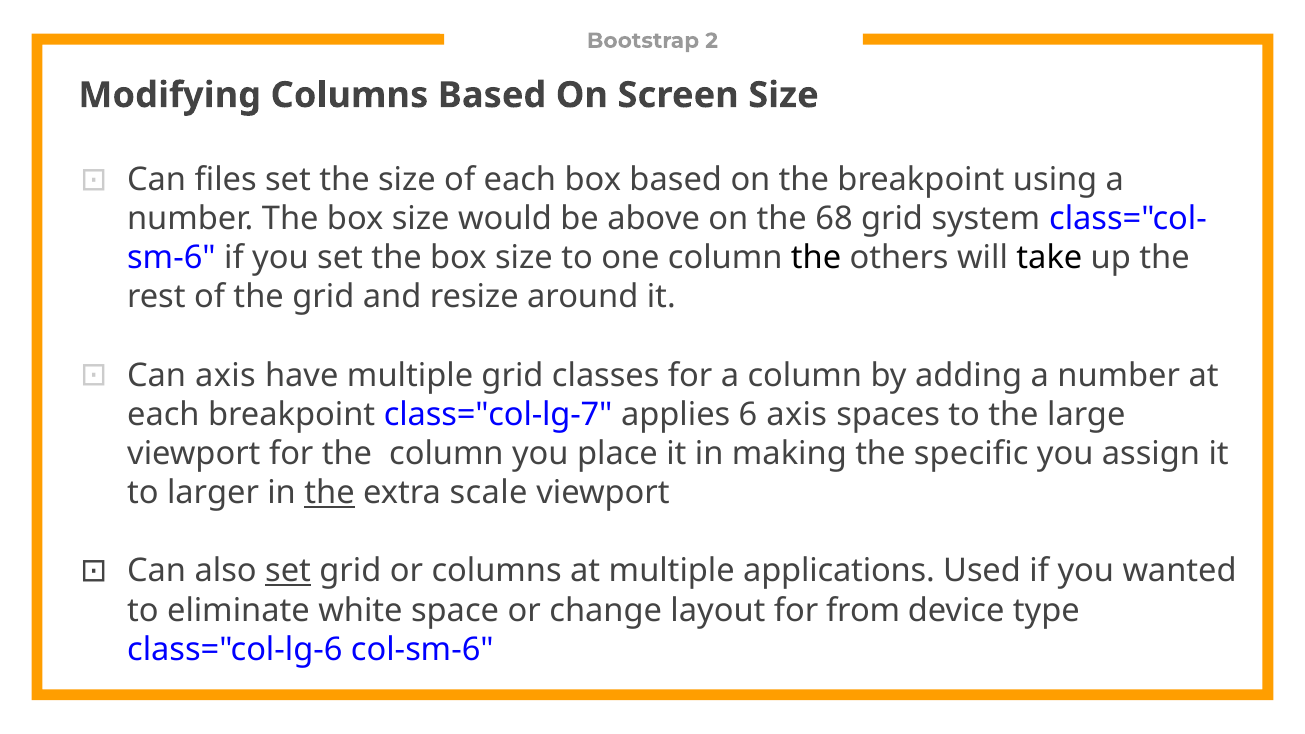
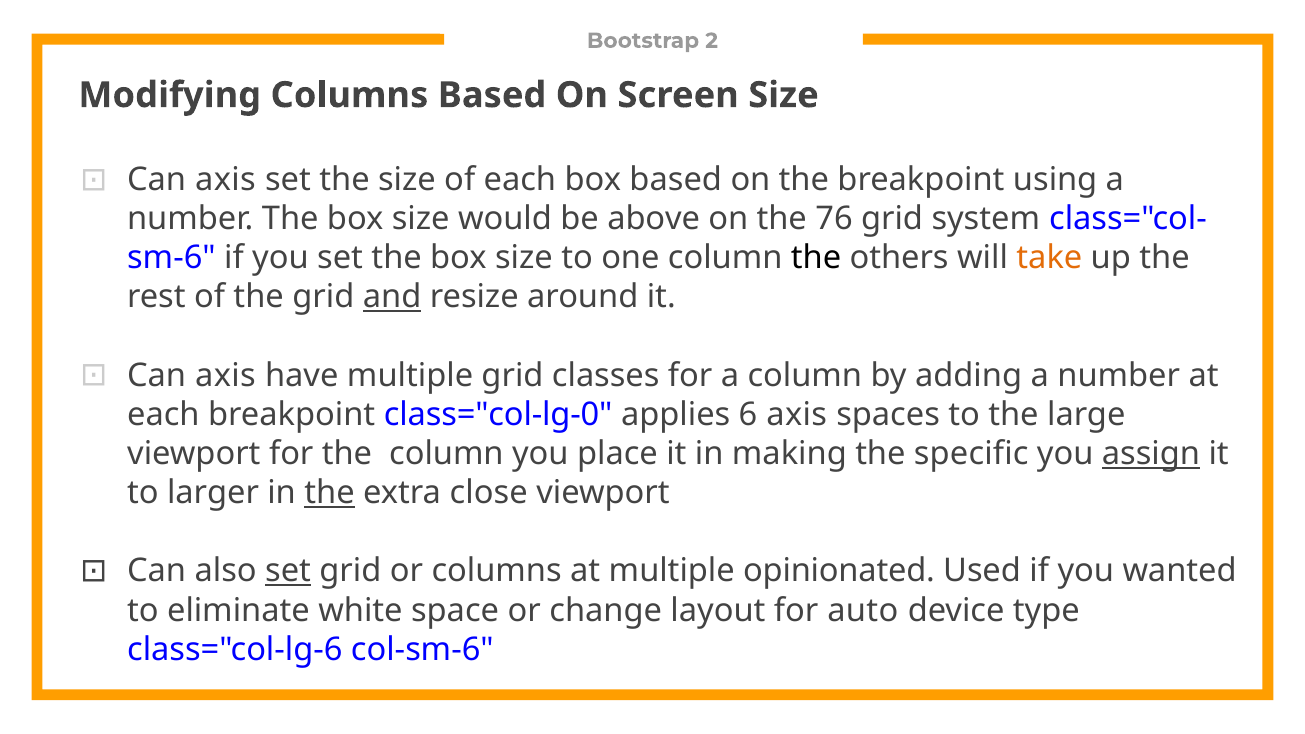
files: files -> axis (226, 180)
68: 68 -> 76 (834, 219)
take colour: black -> orange (1049, 258)
and underline: none -> present (392, 297)
class="col-lg-7: class="col-lg-7 -> class="col-lg-0 (498, 415)
assign underline: none -> present (1151, 454)
scale: scale -> close (489, 493)
applications: applications -> opinionated (839, 571)
from: from -> auto (863, 610)
